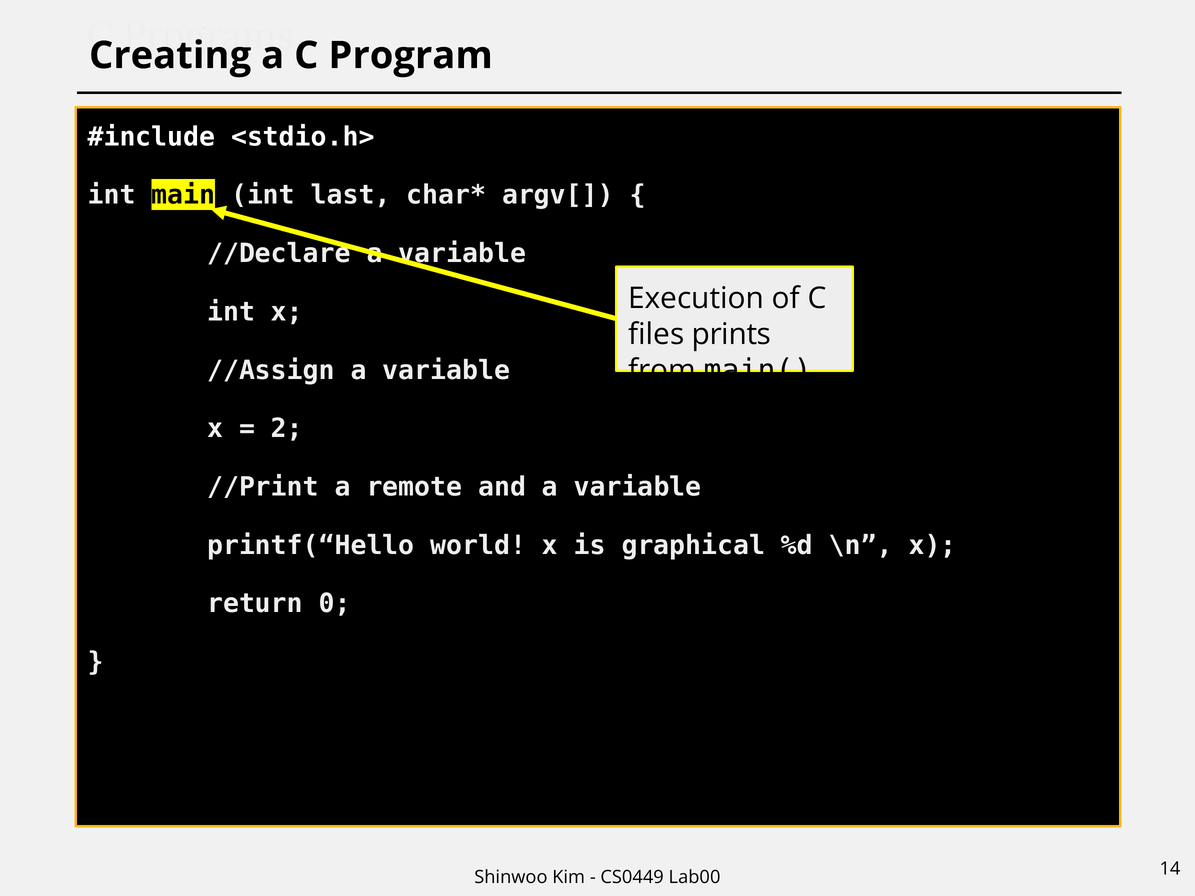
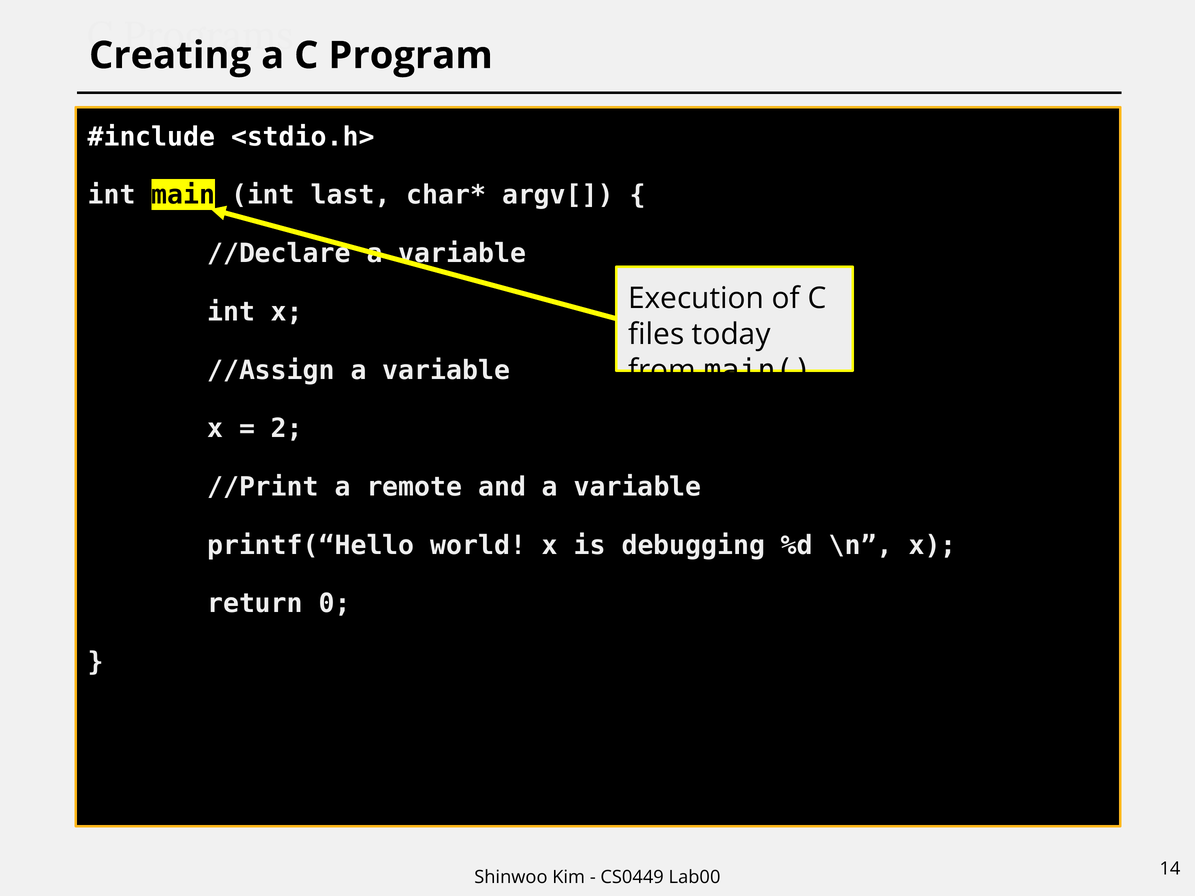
prints: prints -> today (731, 334)
graphical: graphical -> debugging (693, 546)
